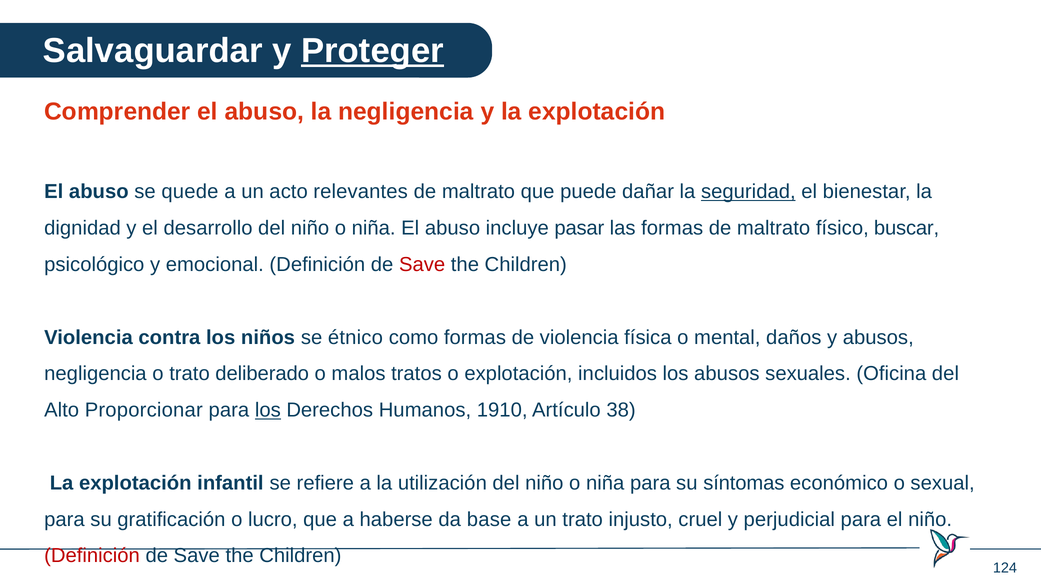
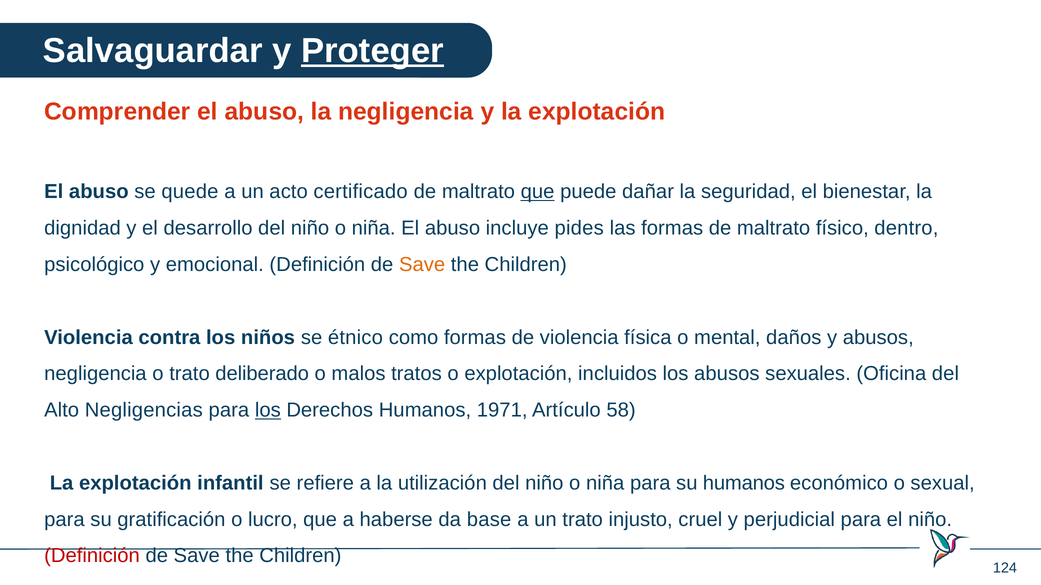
relevantes: relevantes -> certificado (361, 192)
que underline: none -> present (538, 192)
seguridad underline: present -> none (748, 192)
pasar: pasar -> pides (579, 228)
buscar: buscar -> dentro (906, 228)
Save colour: red -> orange (422, 265)
Proporcionar: Proporcionar -> Negligencias (144, 411)
1910: 1910 -> 1971 (502, 411)
38: 38 -> 58 (621, 411)
su síntomas: síntomas -> humanos (744, 483)
